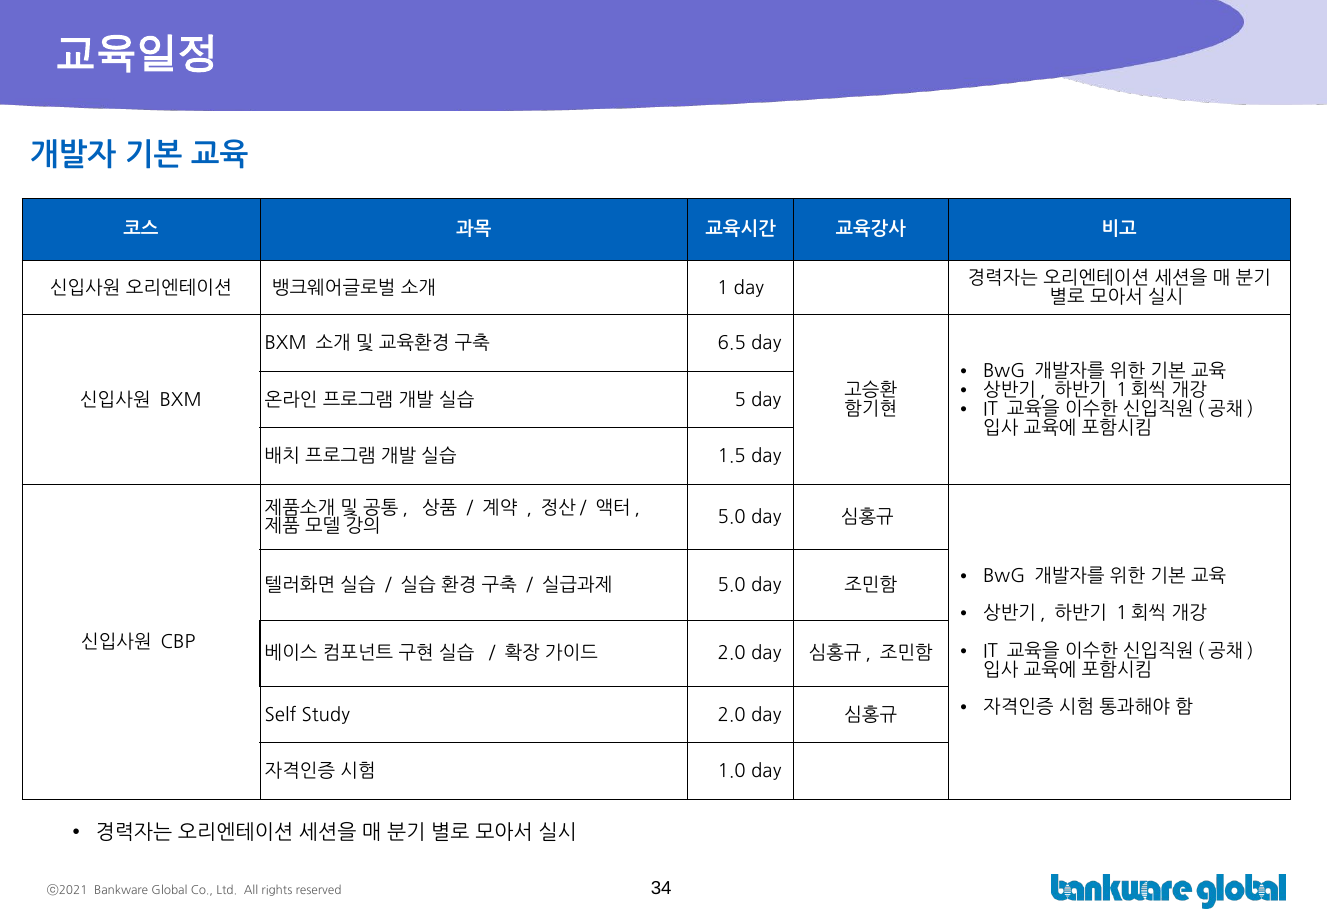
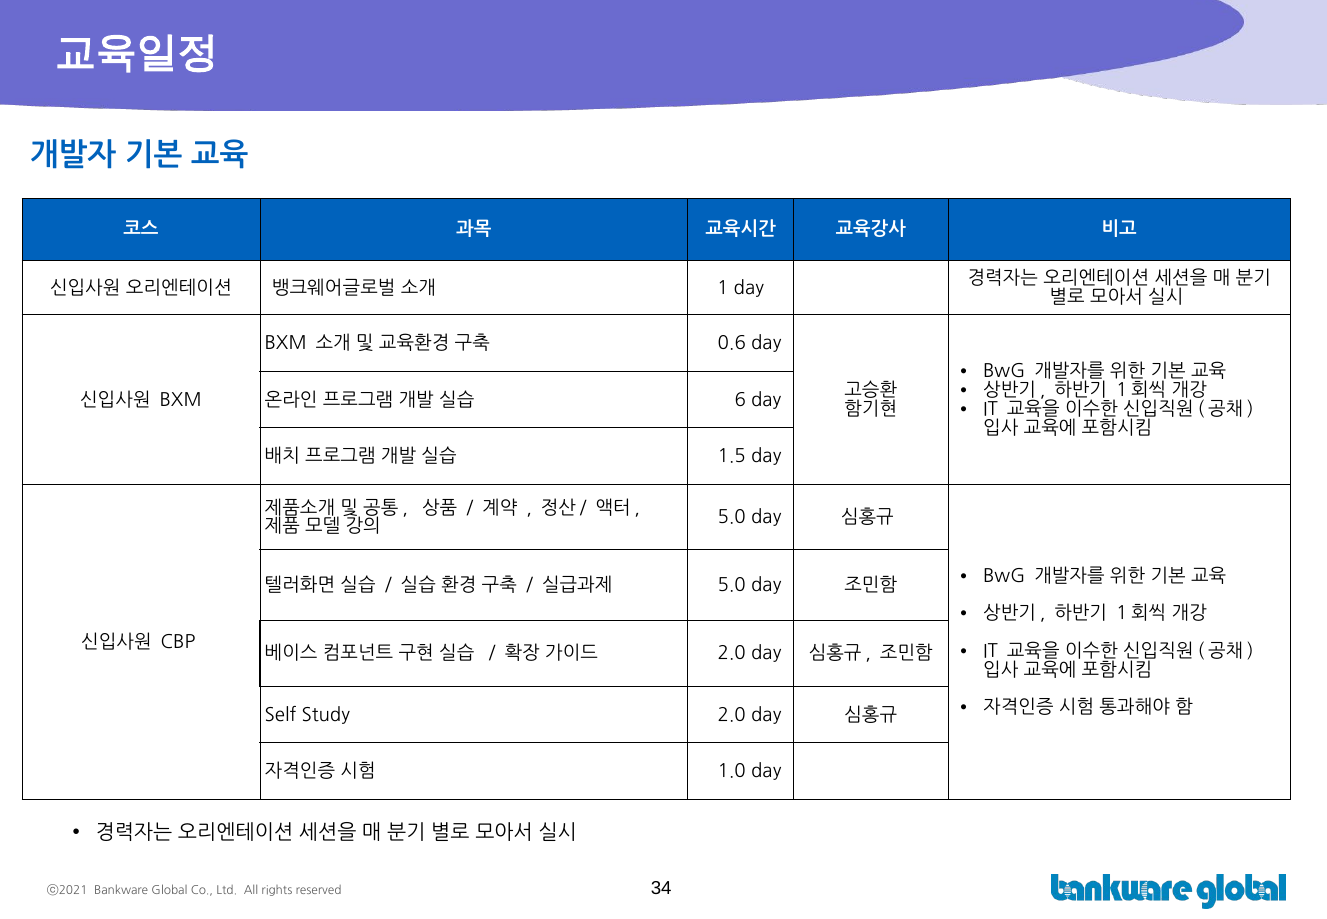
6.5: 6.5 -> 0.6 (732, 343)
5: 5 -> 6 (740, 400)
